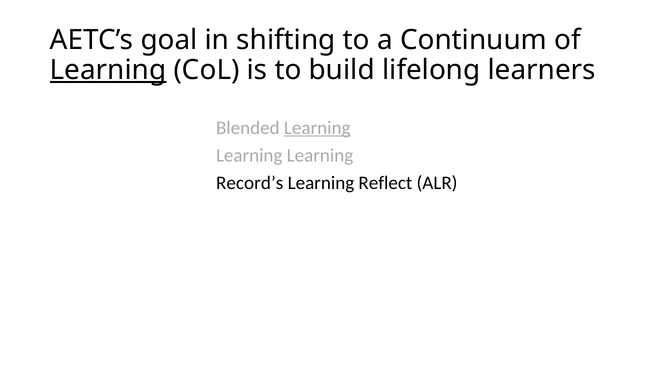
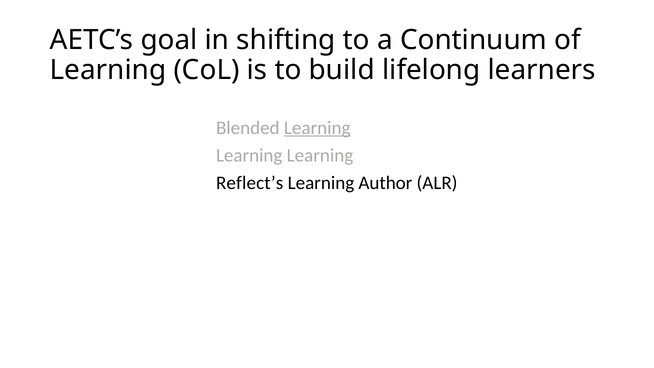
Learning underline: present -> none (108, 70)
Record’s: Record’s -> Reflect’s (250, 183)
Reflect: Reflect -> Author (385, 183)
